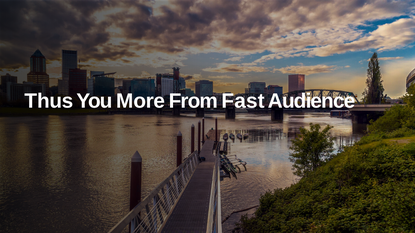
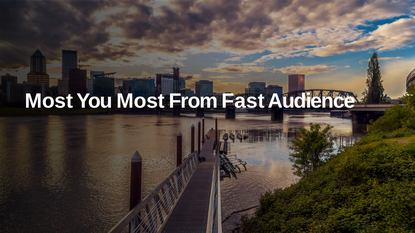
Thus: Thus -> Most (49, 101)
You More: More -> Most (141, 101)
